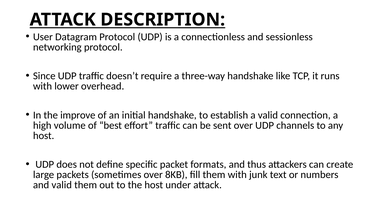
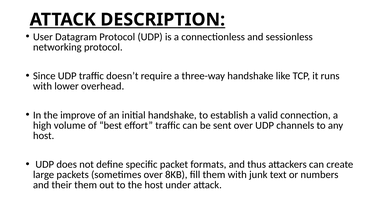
and valid: valid -> their (62, 185)
